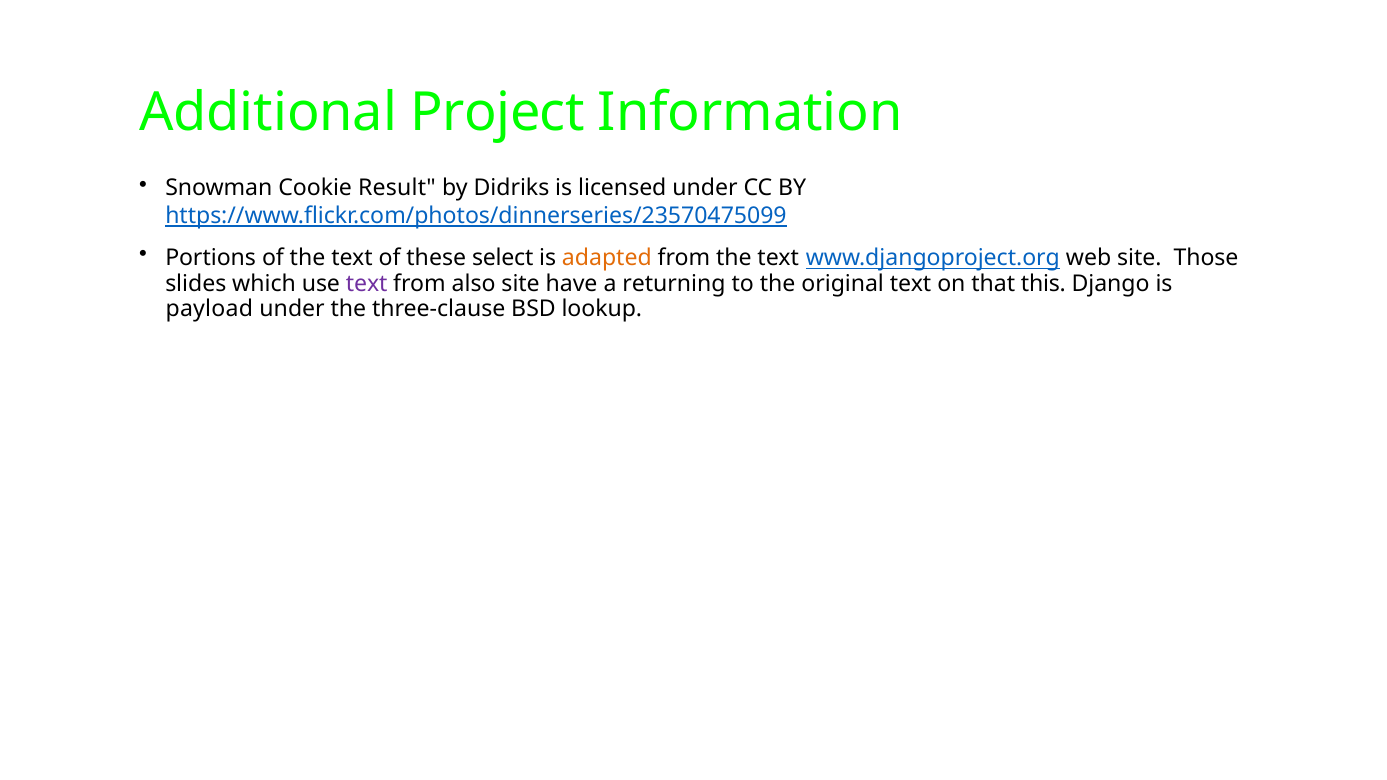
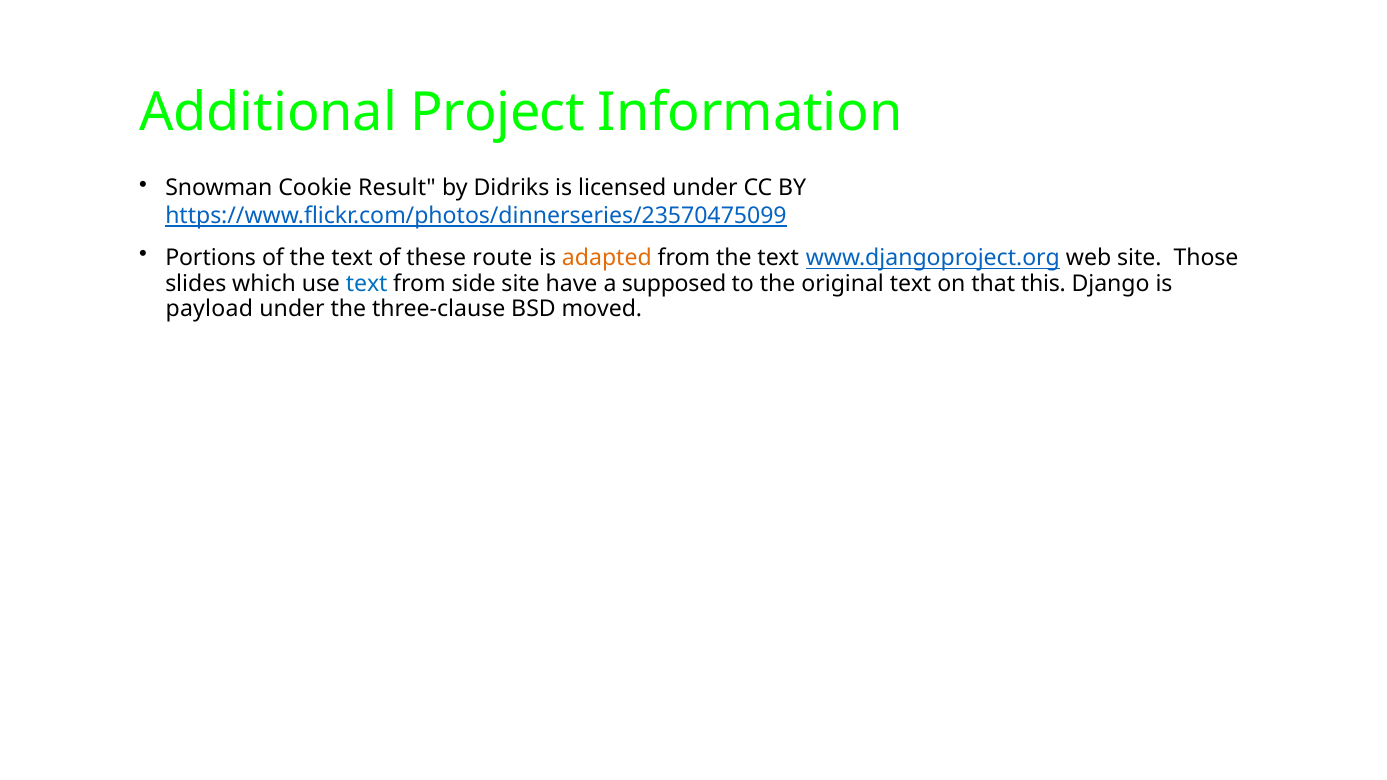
select: select -> route (502, 258)
text colour: purple -> blue (367, 284)
also: also -> side (474, 284)
returning: returning -> supposed (674, 284)
lookup: lookup -> moved (602, 309)
